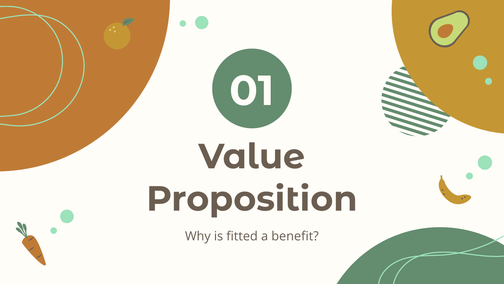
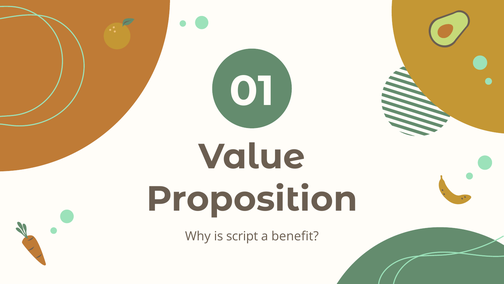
fitted: fitted -> script (242, 236)
